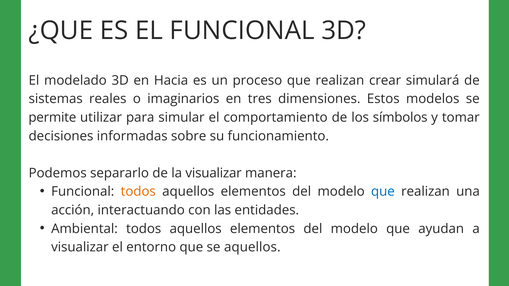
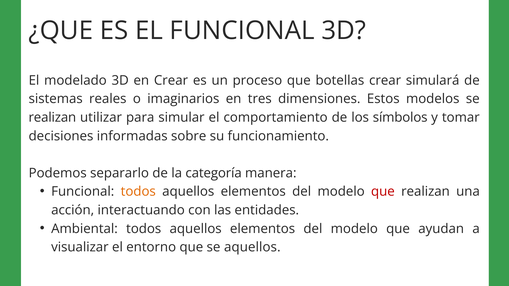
en Hacia: Hacia -> Crear (171, 80)
proceso que realizan: realizan -> botellas (340, 80)
permite: permite -> realizan (52, 118)
la visualizar: visualizar -> categoría (214, 173)
que colour: blue -> red (383, 192)
